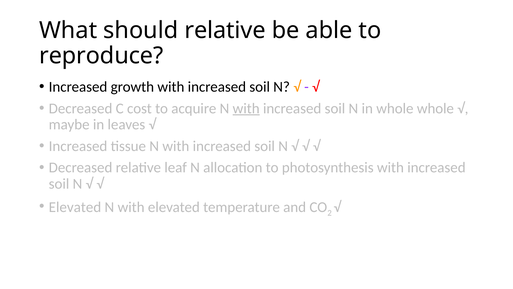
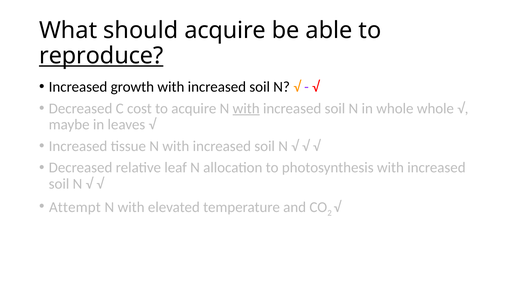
should relative: relative -> acquire (225, 30)
reproduce underline: none -> present (101, 56)
Elevated: Elevated -> Attempt (75, 207)
